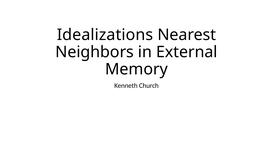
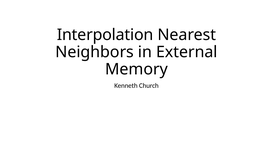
Idealizations: Idealizations -> Interpolation (105, 35)
